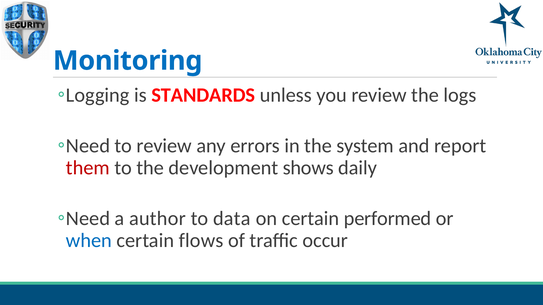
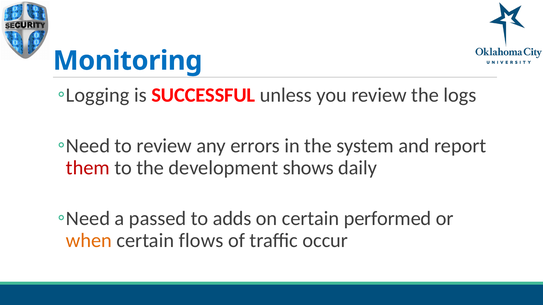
STANDARDS: STANDARDS -> SUCCESSFUL (203, 95)
author: author -> passed (158, 219)
data: data -> adds (232, 219)
when colour: blue -> orange (89, 241)
